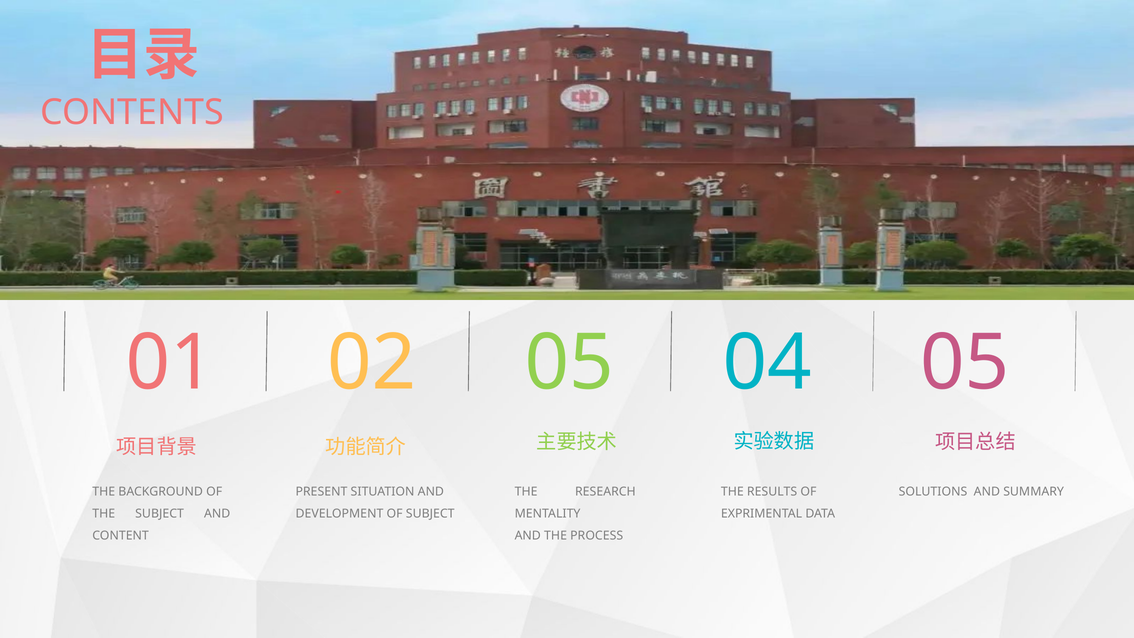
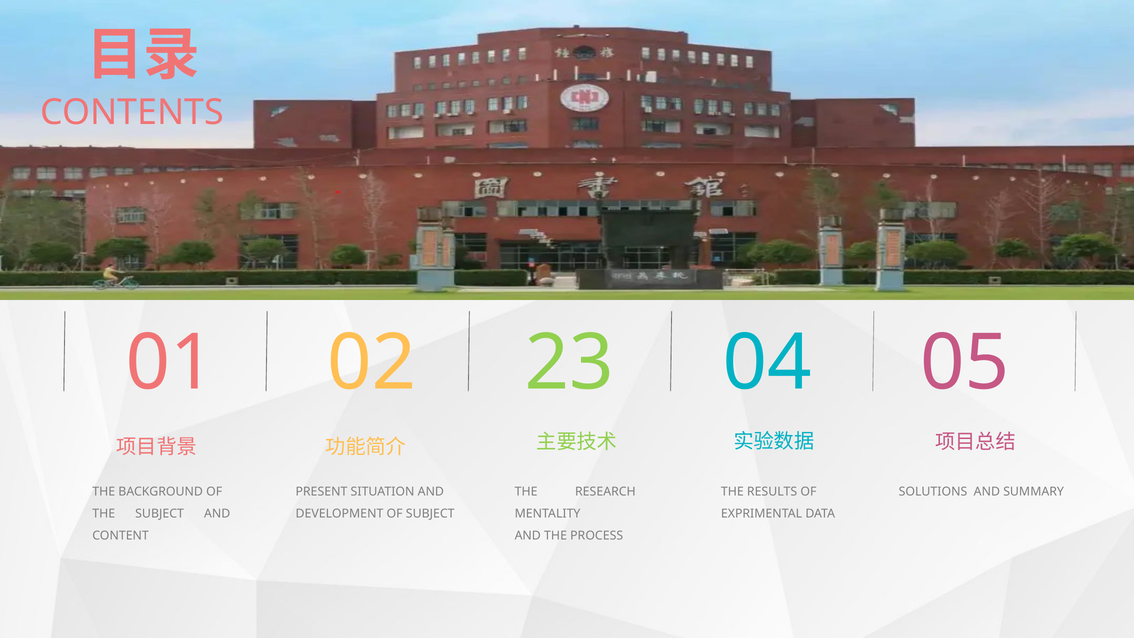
02 05: 05 -> 23 (569, 363)
